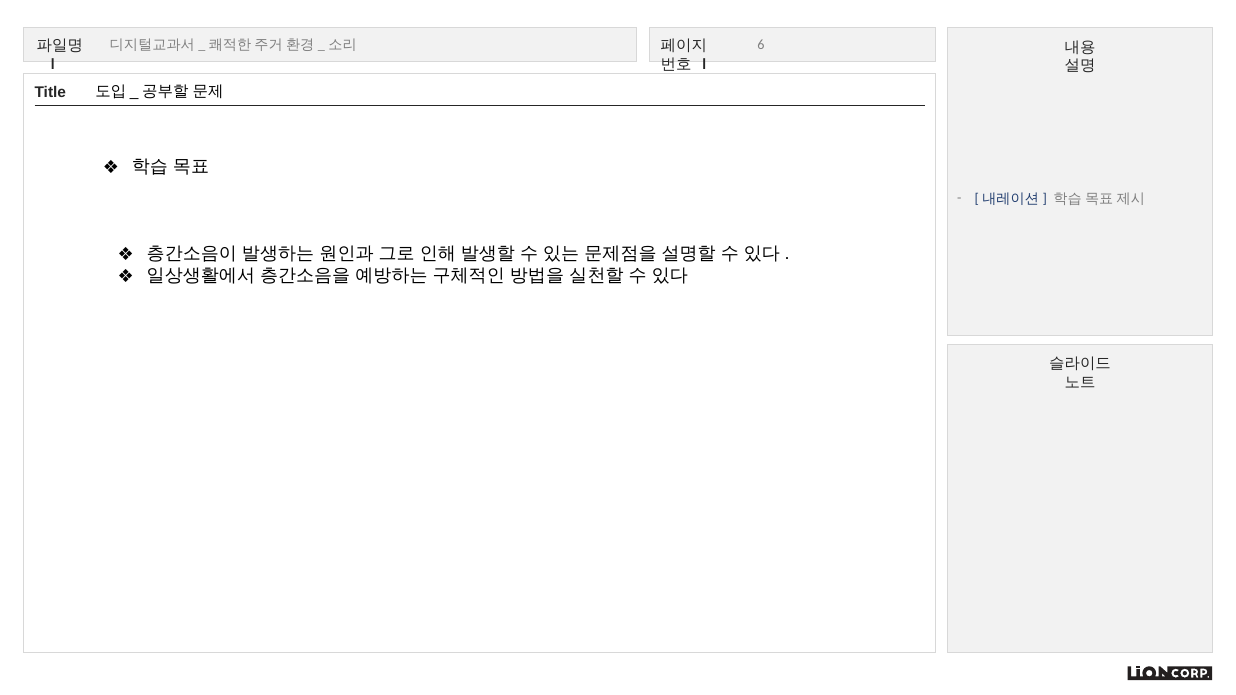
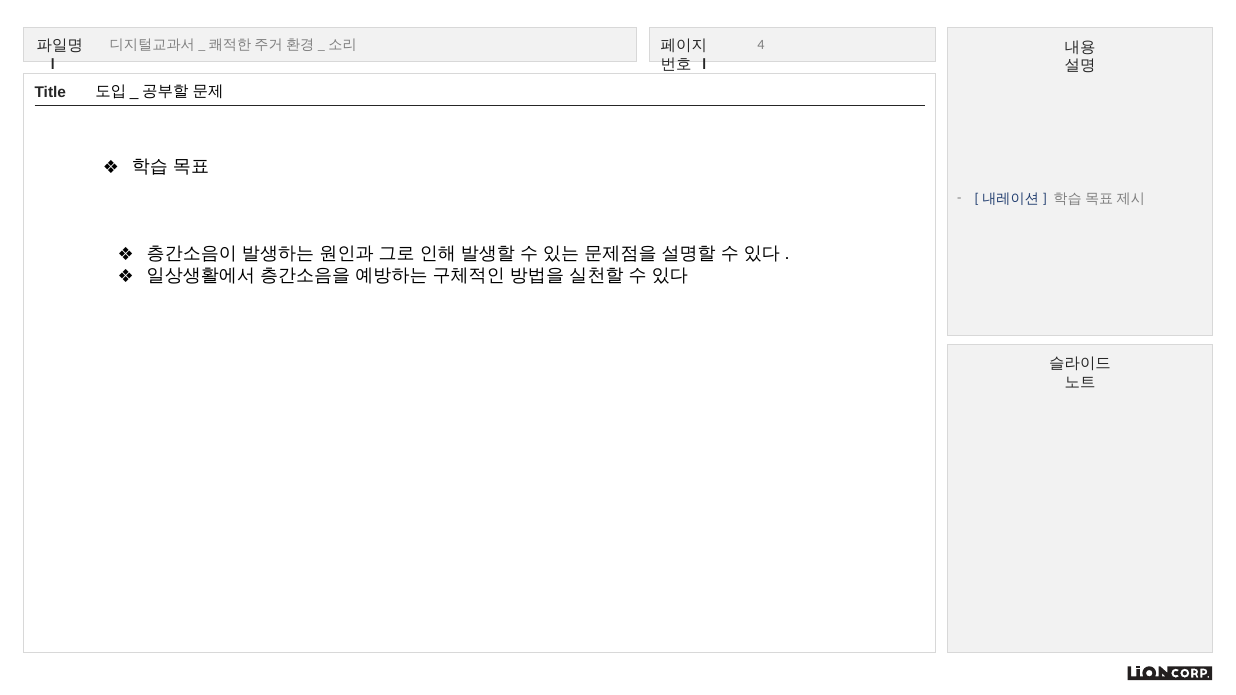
6: 6 -> 4 (761, 45)
